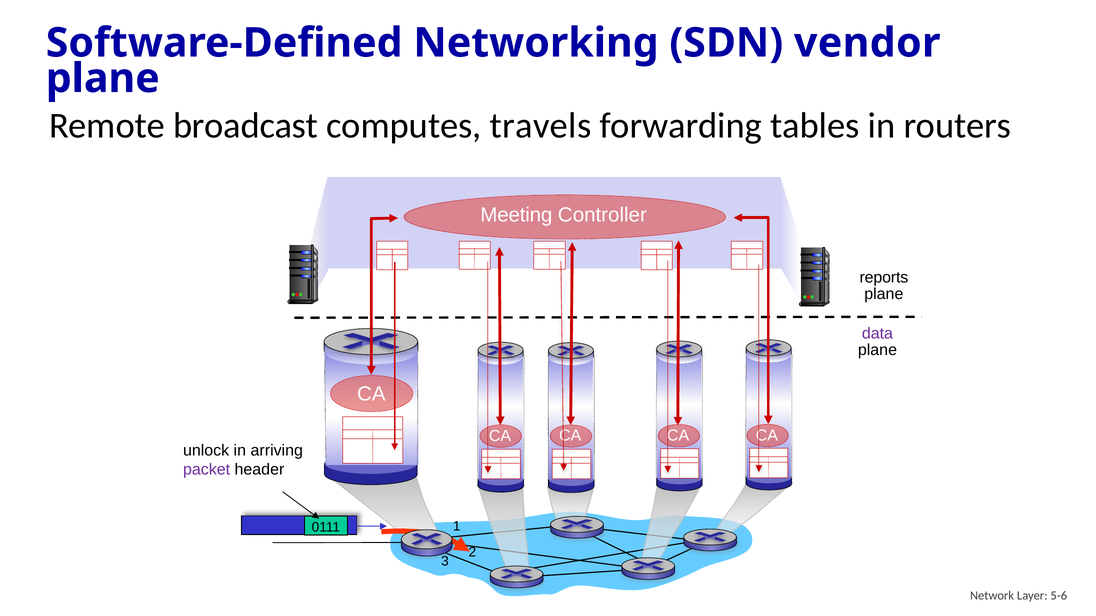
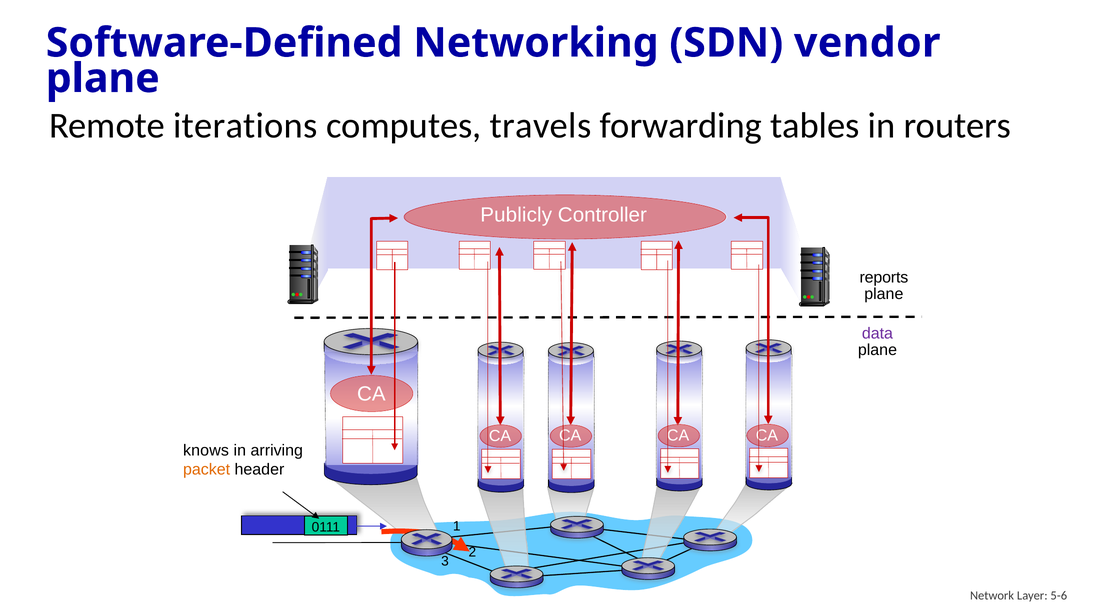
broadcast: broadcast -> iterations (245, 126)
Meeting: Meeting -> Publicly (516, 215)
unlock: unlock -> knows (206, 451)
packet colour: purple -> orange (207, 470)
